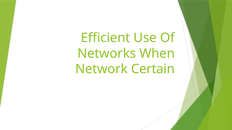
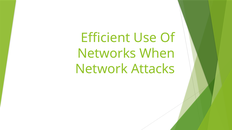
Certain: Certain -> Attacks (153, 69)
